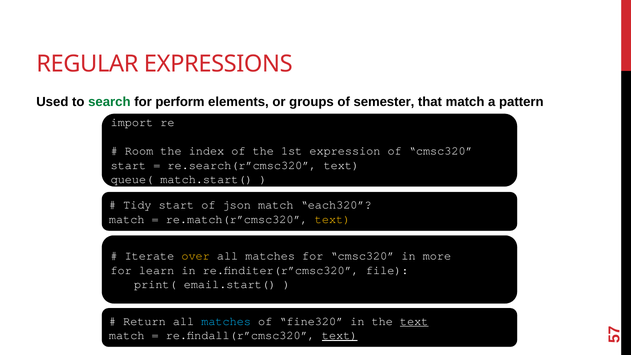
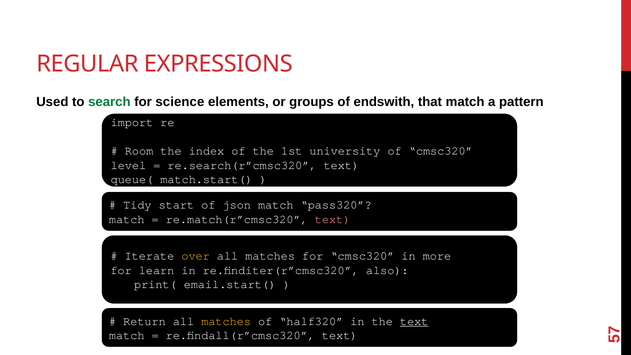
perform: perform -> science (180, 102)
semester: semester -> endswith (384, 102)
expression: expression -> university (345, 151)
start: start -> level (128, 165)
each320: each320 -> pass320 (336, 205)
text colour: yellow -> pink (333, 219)
file: file -> also (387, 270)
matches colour: light blue -> yellow (226, 321)
fine320: fine320 -> half320 (311, 321)
text underline: present -> none (340, 335)
